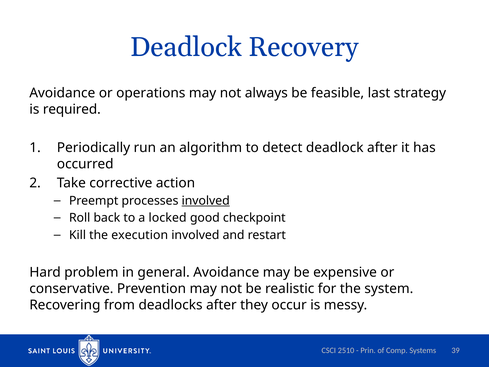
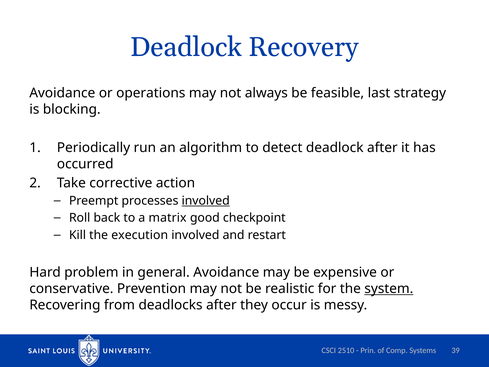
required: required -> blocking (72, 109)
locked: locked -> matrix (168, 218)
system underline: none -> present (389, 289)
